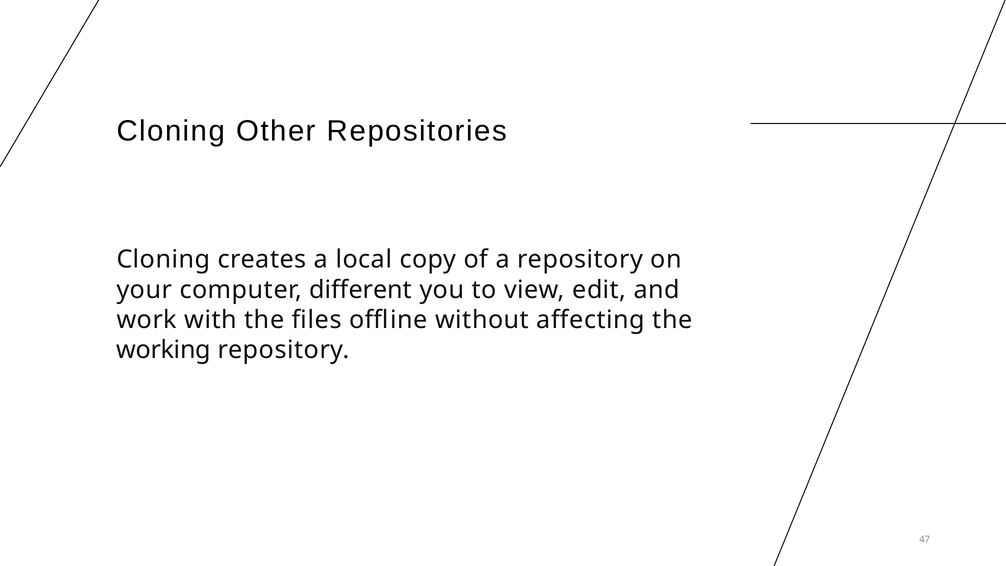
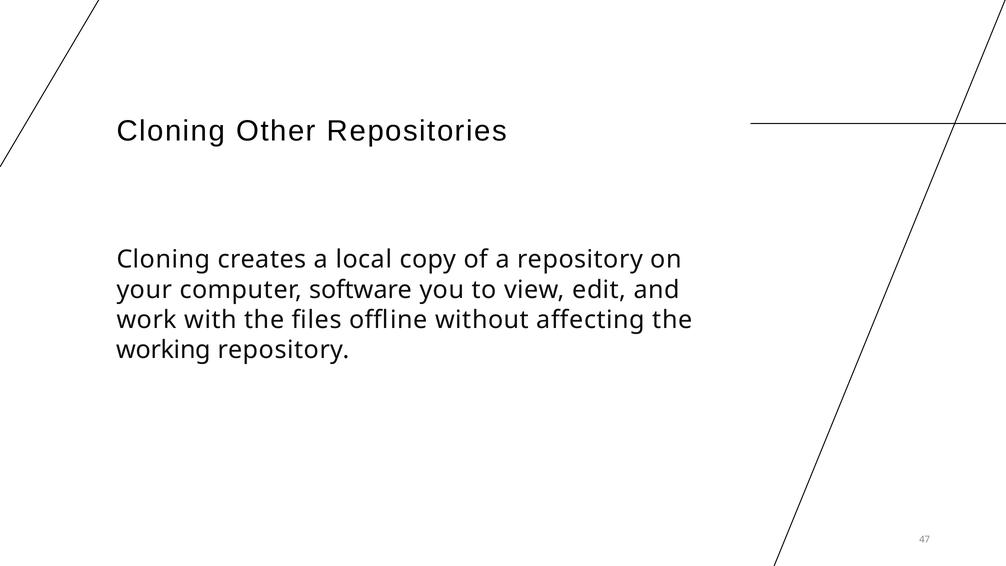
different: different -> software (361, 290)
